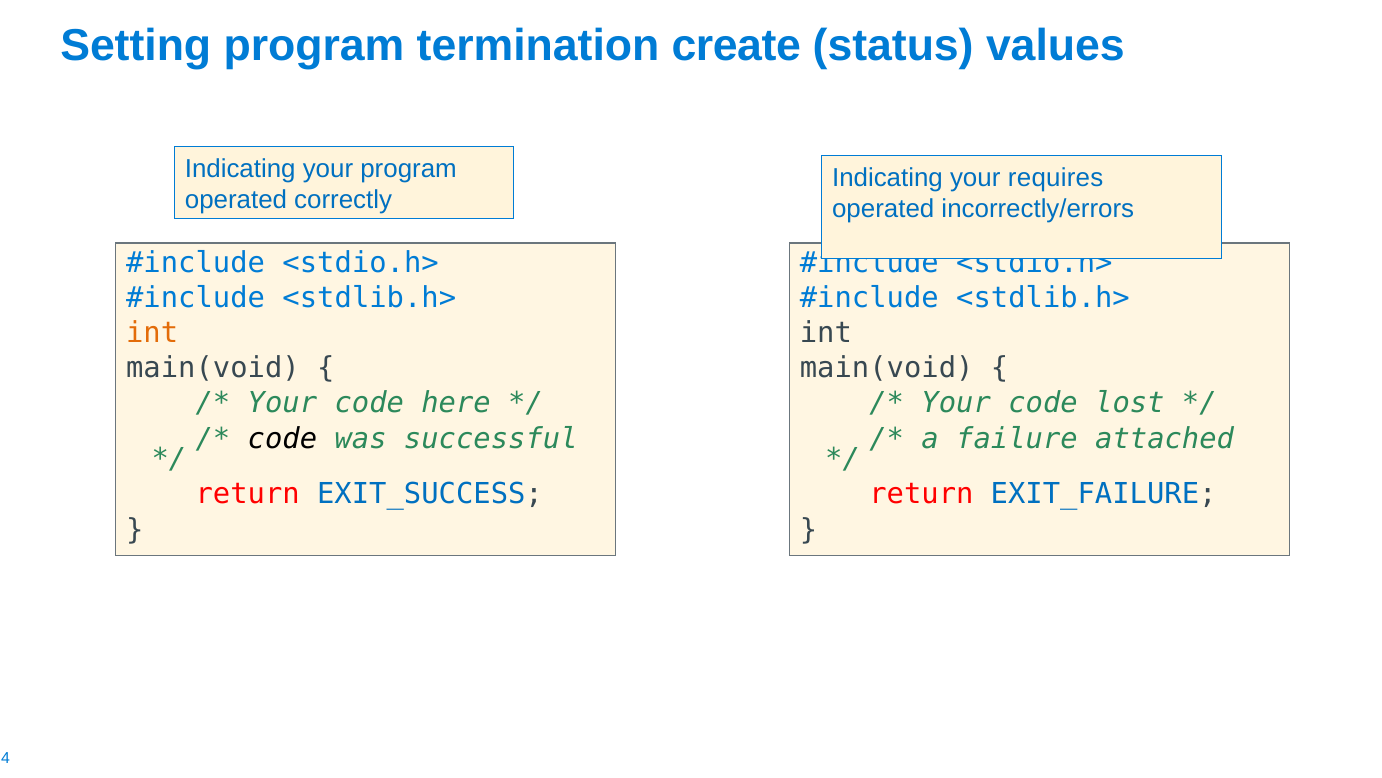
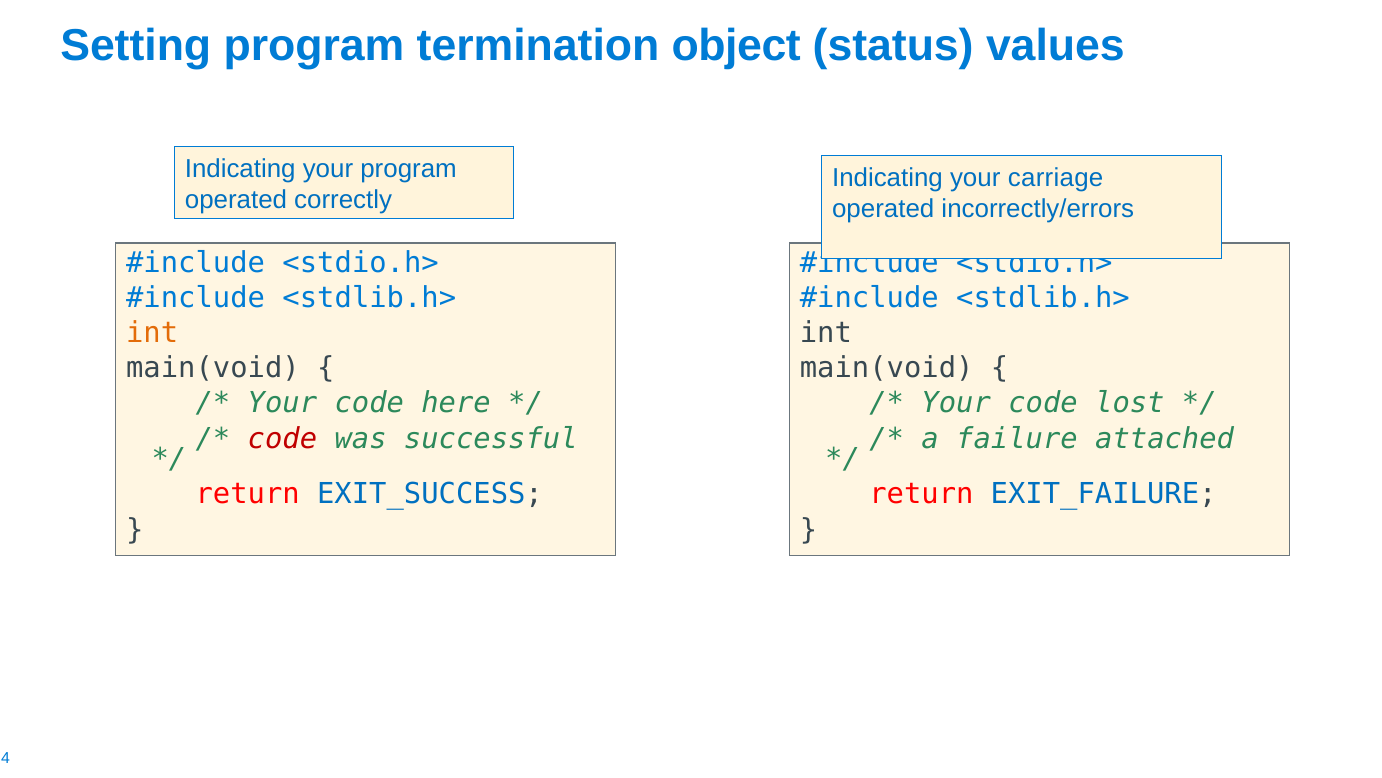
create: create -> object (736, 45)
requires: requires -> carriage (1056, 178)
code colour: black -> red (282, 438)
